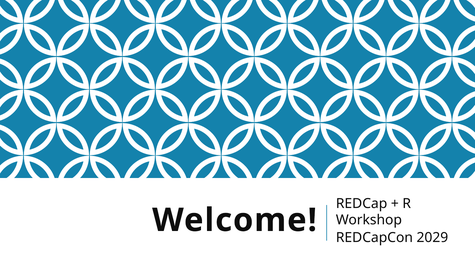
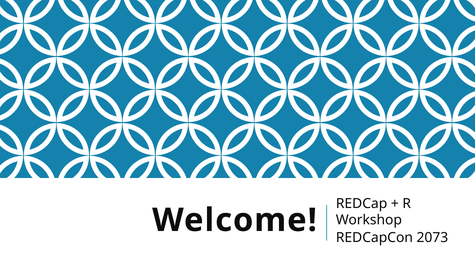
2029: 2029 -> 2073 (432, 238)
